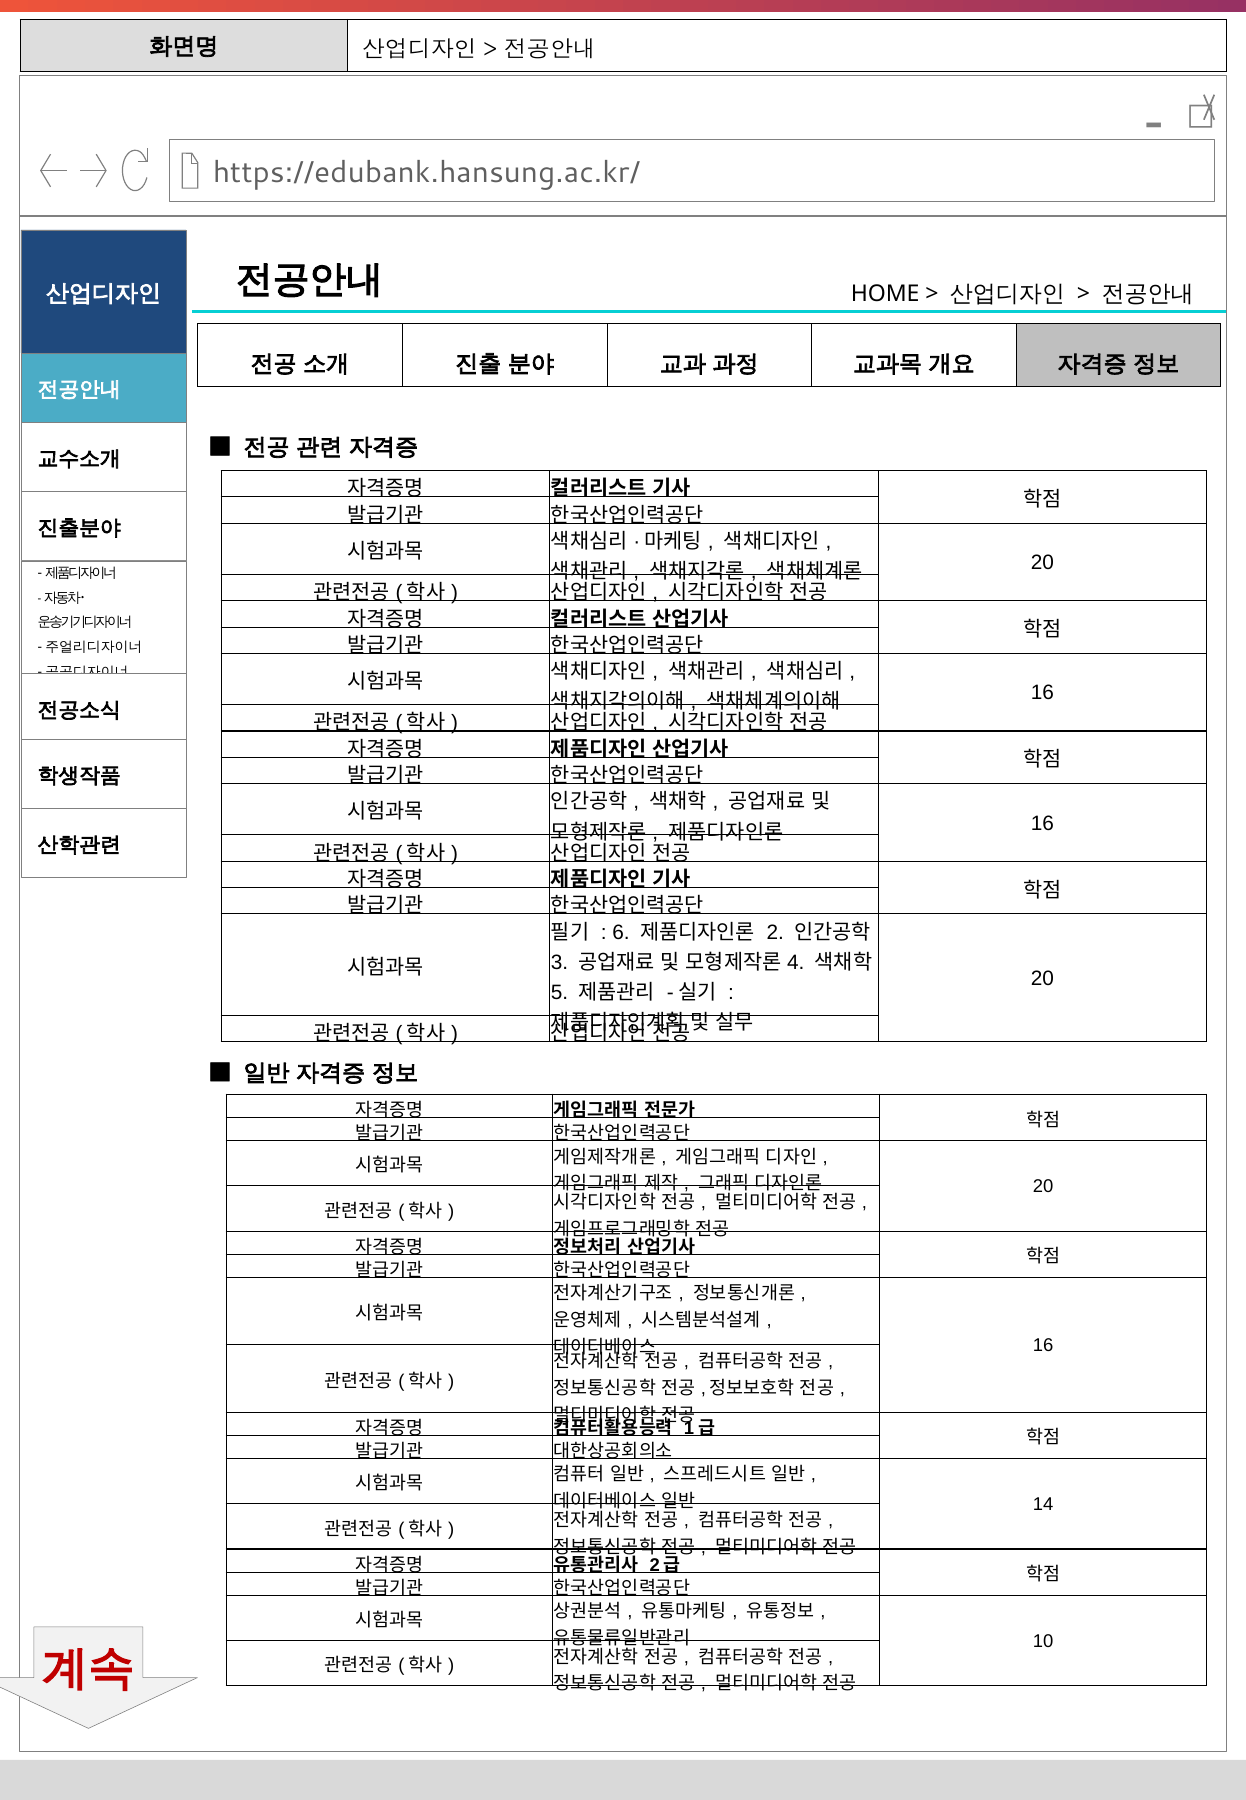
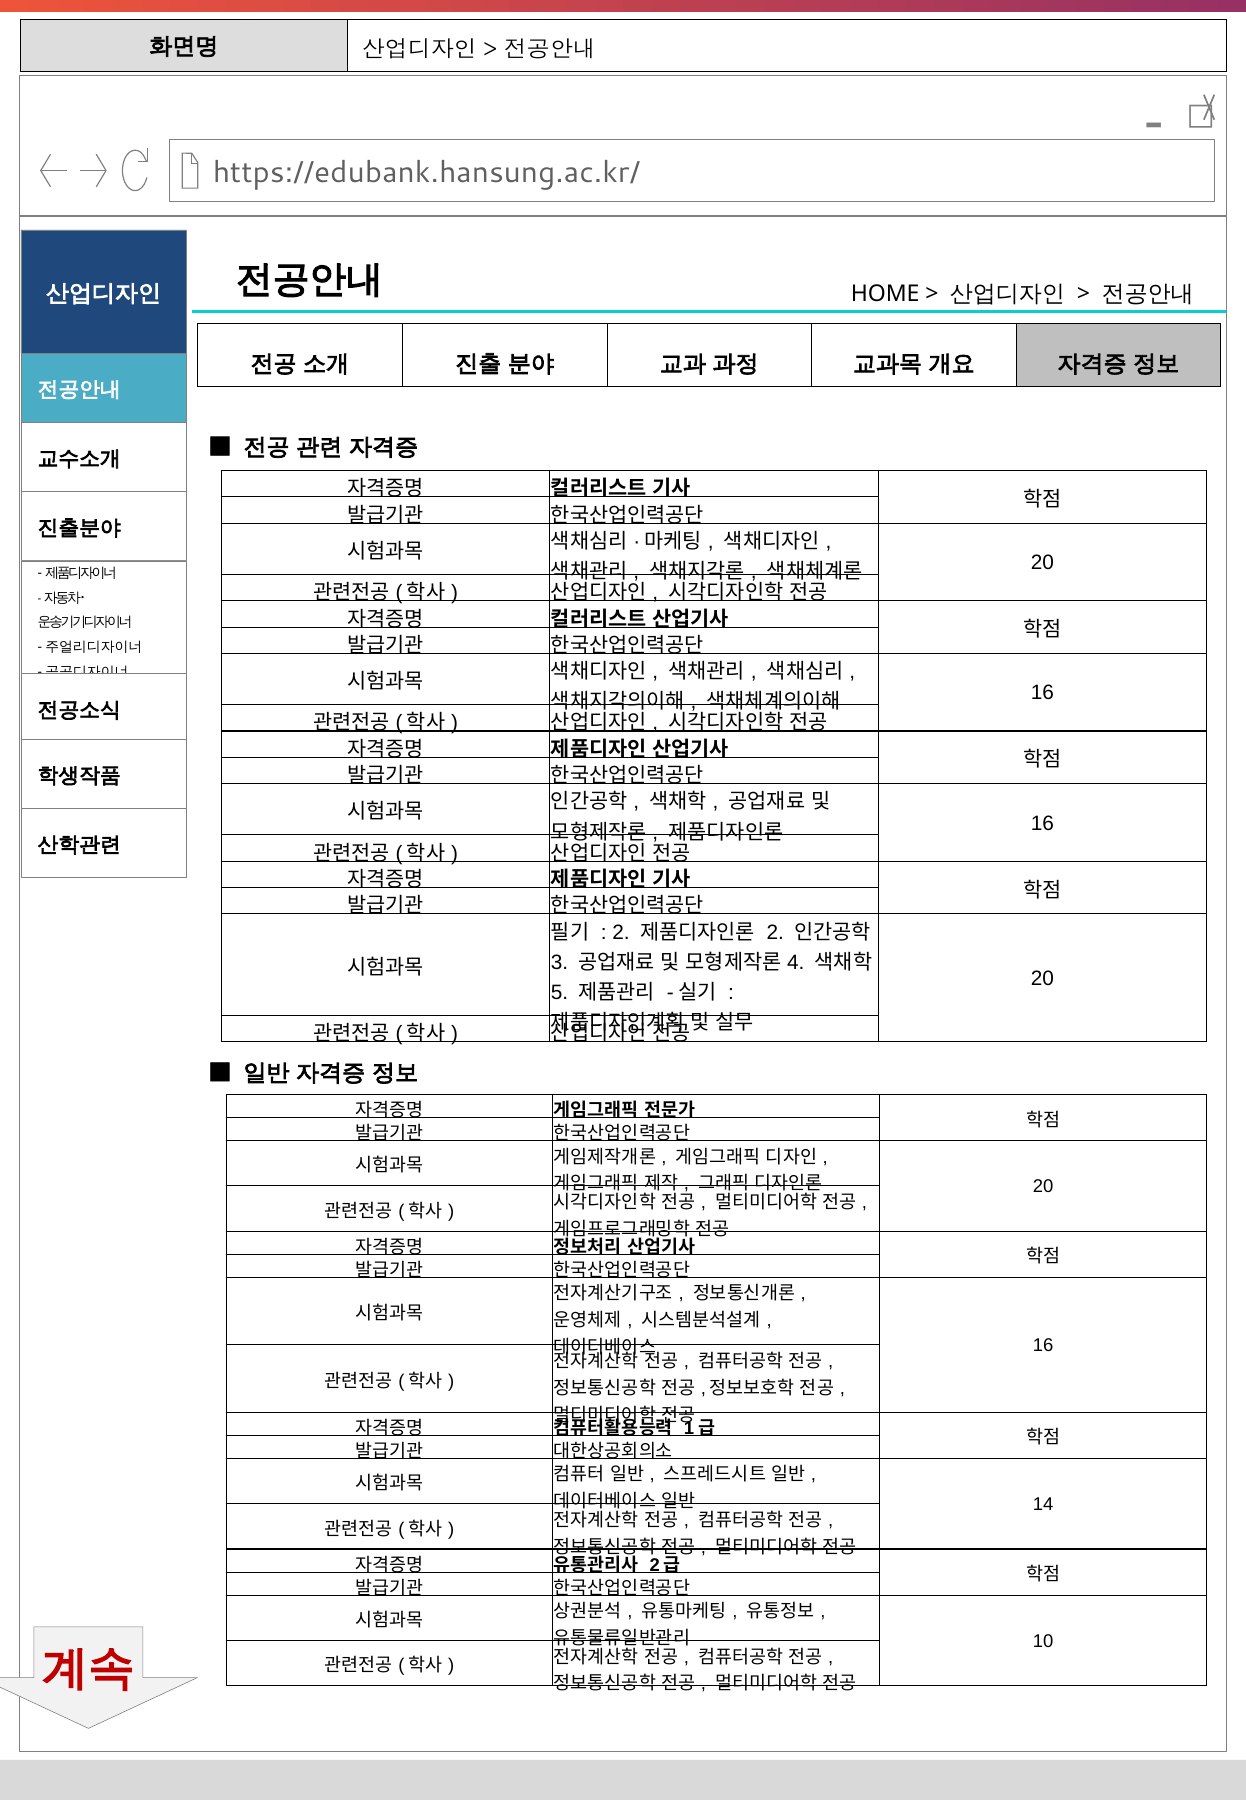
6: 6 -> 2 (621, 932)
